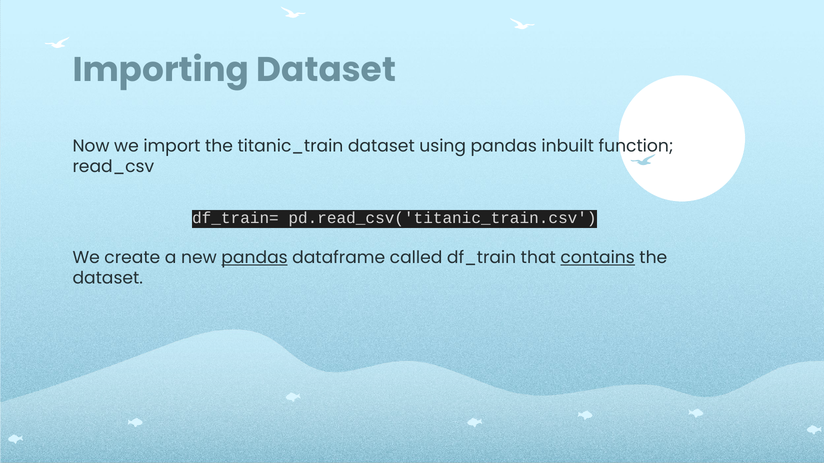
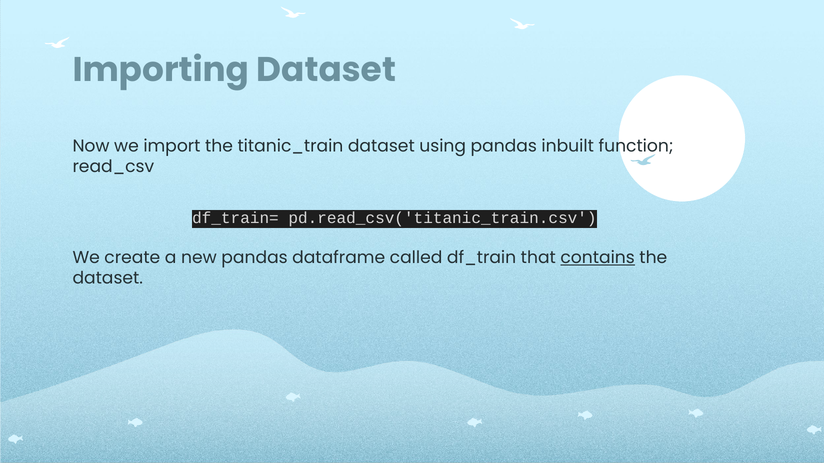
pandas underline: present -> none (255, 258)
